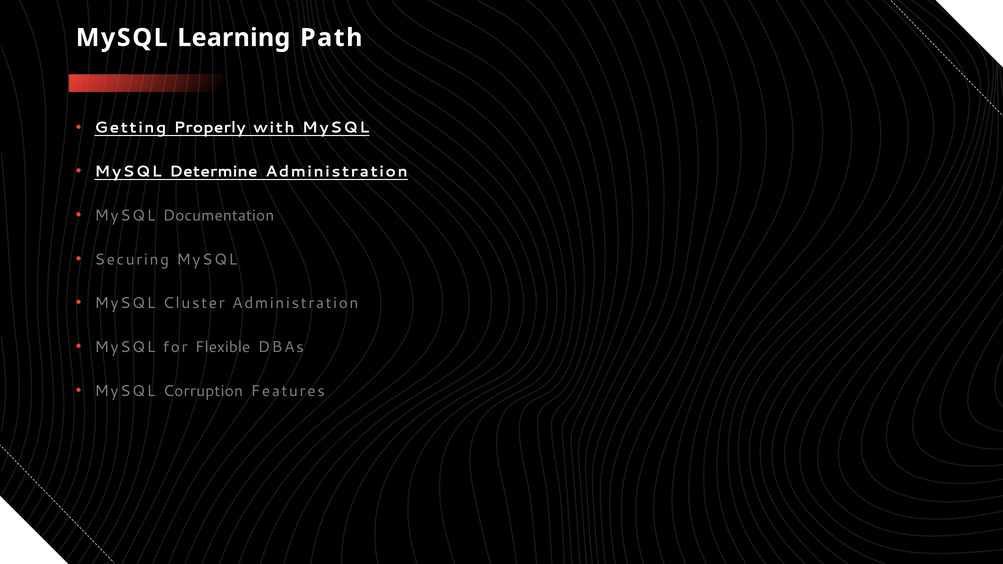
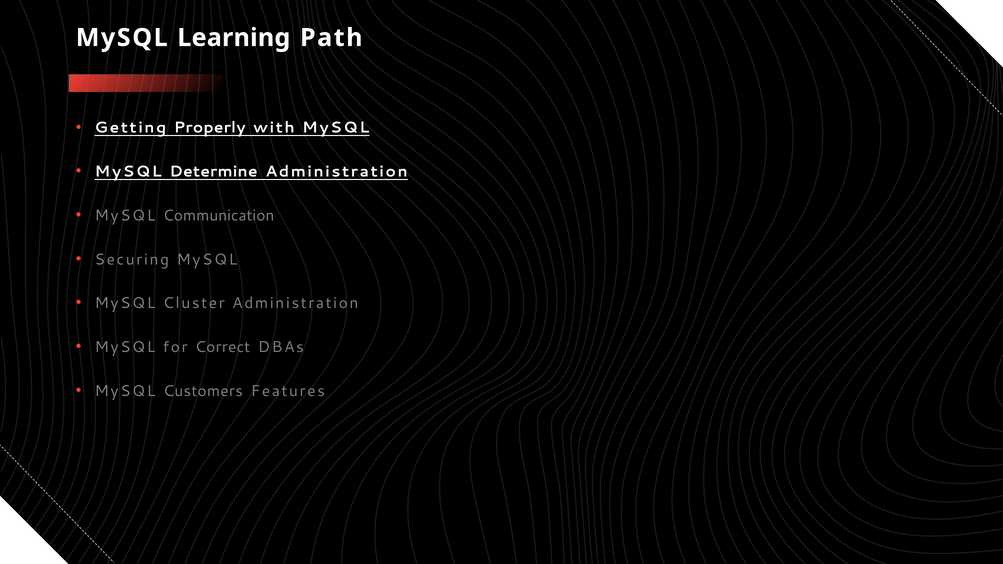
Documentation: Documentation -> Communication (219, 216)
Flexible: Flexible -> Correct (223, 347)
Corruption: Corruption -> Customers (203, 391)
